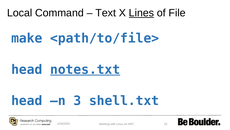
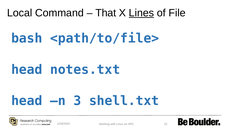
Text: Text -> That (106, 13)
make: make -> bash (27, 38)
notes.txt underline: present -> none (85, 69)
